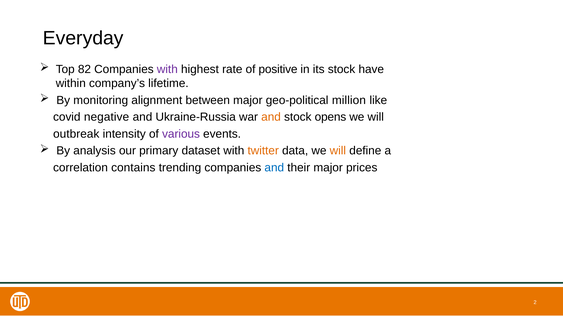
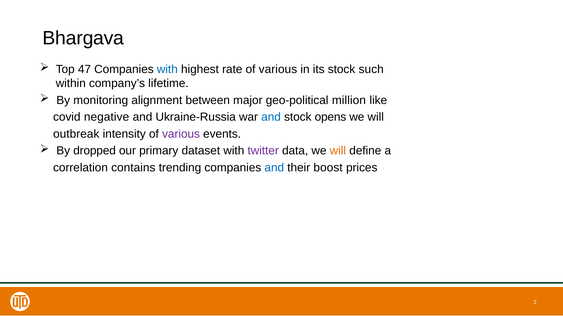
Everyday: Everyday -> Bhargava (83, 38)
82: 82 -> 47 (84, 69)
with colour: purple -> blue (167, 69)
rate of positive: positive -> various (278, 69)
have: have -> such (371, 69)
and colour: orange -> blue (271, 117)
analysis: analysis -> dropped (95, 151)
twitter colour: orange -> purple (263, 151)
their major: major -> boost (328, 168)
